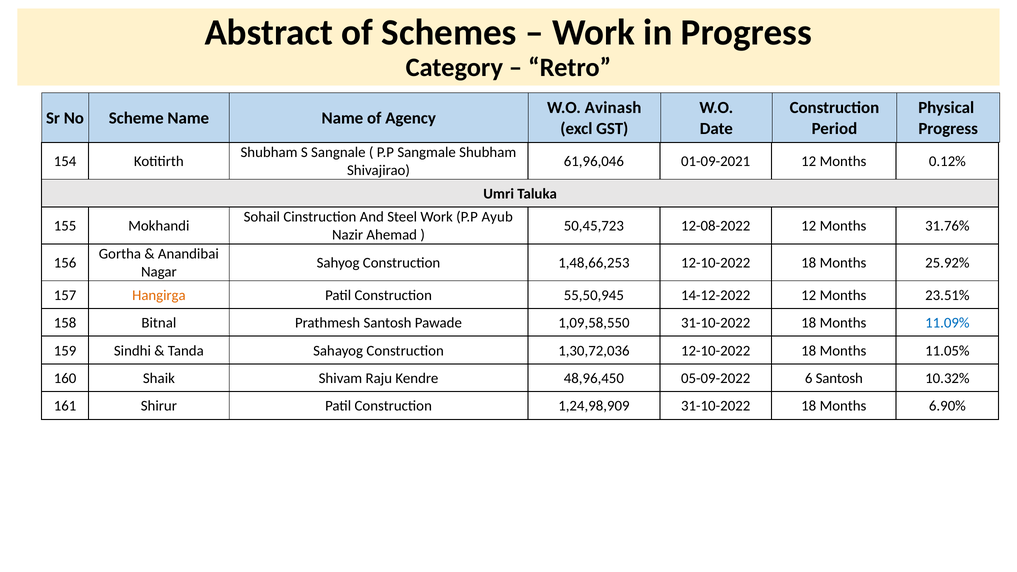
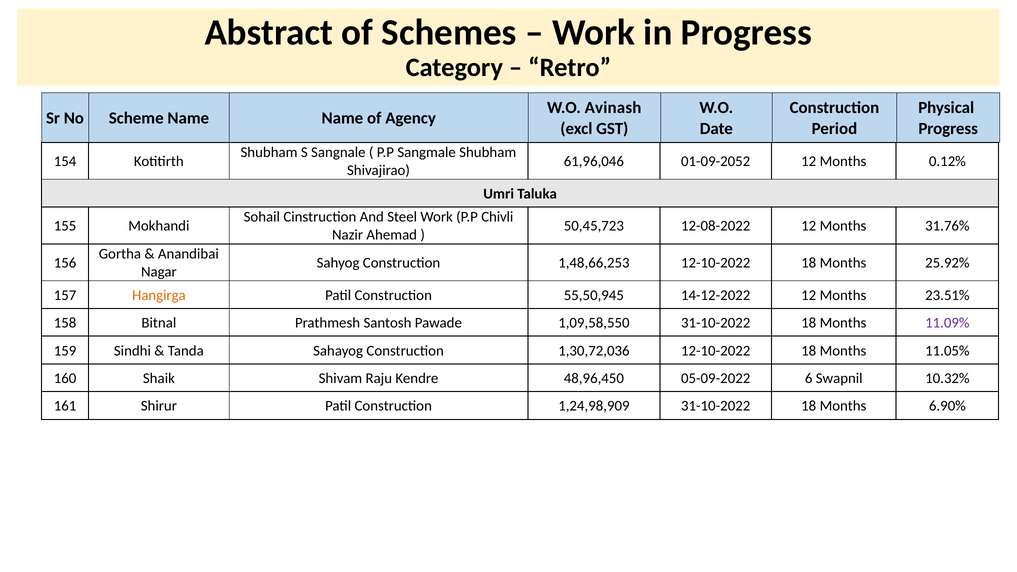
01-09-2021: 01-09-2021 -> 01-09-2052 (716, 161)
Ayub: Ayub -> Chivli (497, 217)
11.09% colour: blue -> purple (947, 323)
6 Santosh: Santosh -> Swapnil (839, 378)
